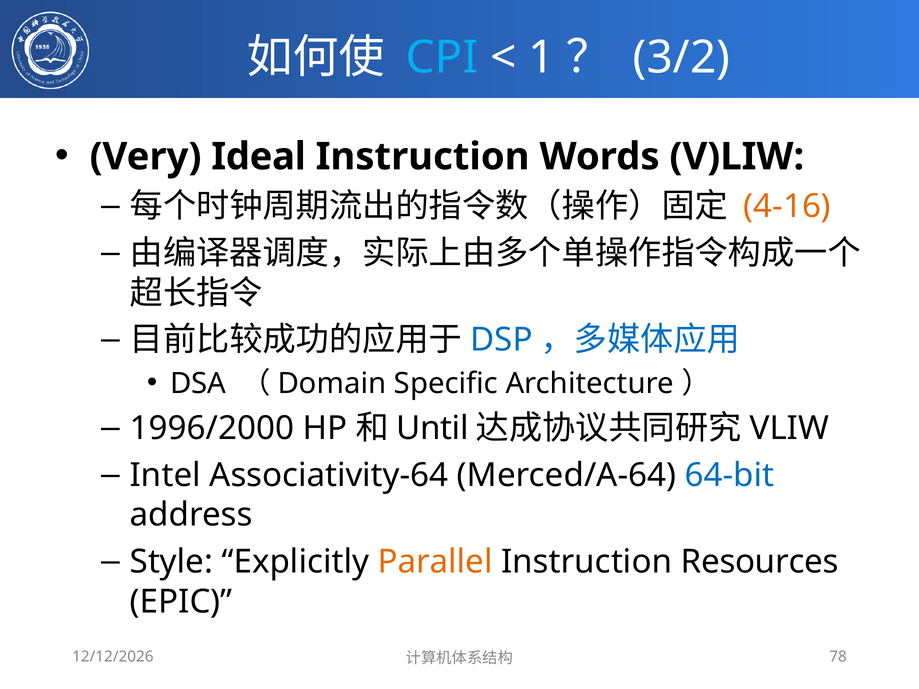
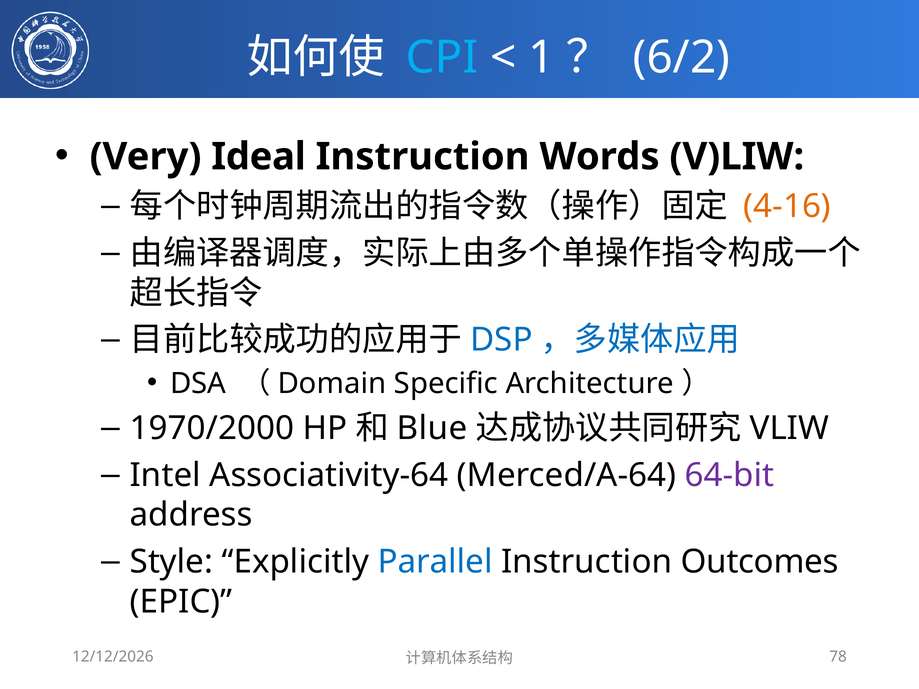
3/2: 3/2 -> 6/2 (681, 57)
1996/2000: 1996/2000 -> 1970/2000 (212, 428)
Until: Until -> Blue (432, 428)
64-bit colour: blue -> purple (730, 475)
Parallel colour: orange -> blue (435, 562)
Resources: Resources -> Outcomes (760, 562)
